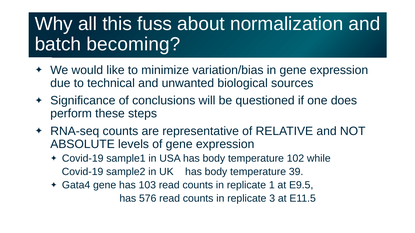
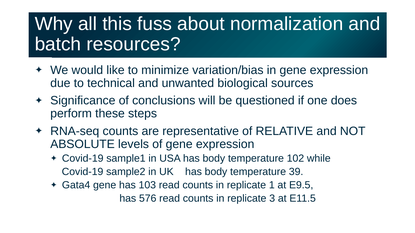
becoming: becoming -> resources (134, 44)
